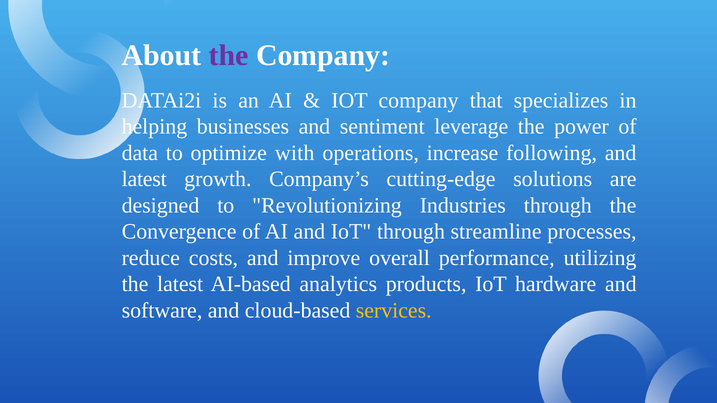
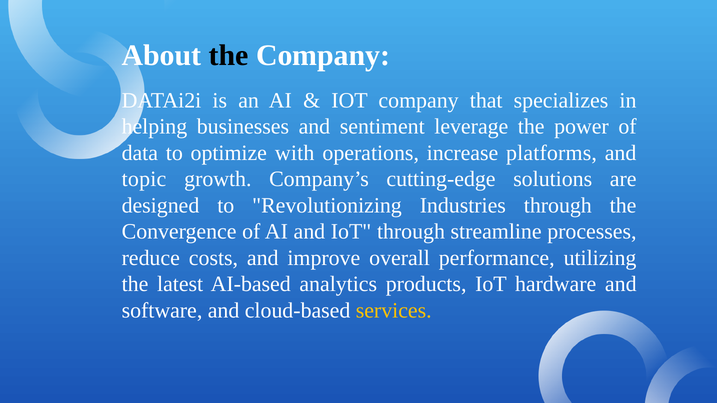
the colour: purple -> black (229, 56)
following: following -> platforms (551, 153)
latest: latest -> topic (144, 179)
